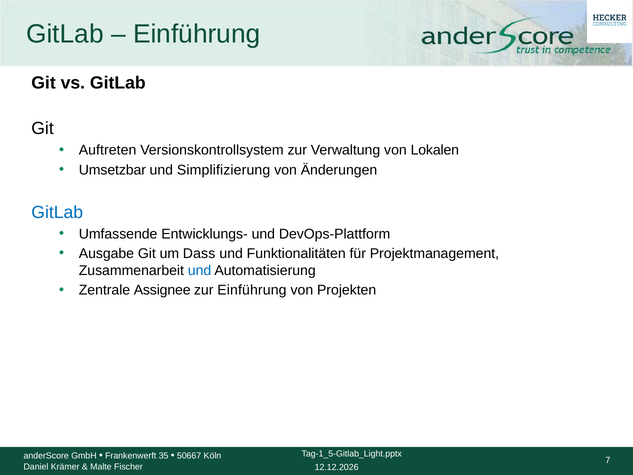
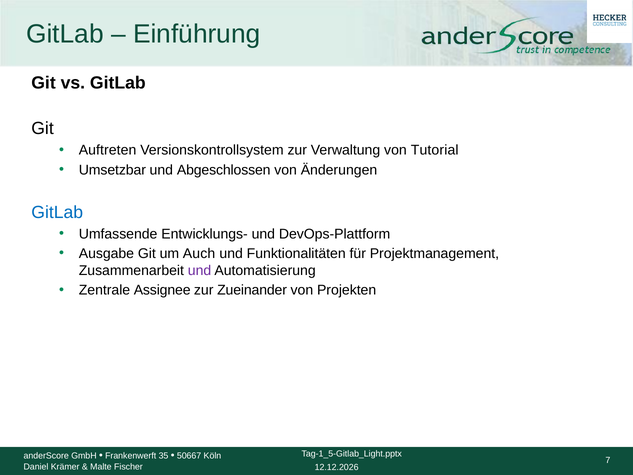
Lokalen: Lokalen -> Tutorial (435, 150)
Simplifizierung: Simplifizierung -> Abgeschlossen (224, 170)
Dass: Dass -> Auch (199, 254)
und colour: blue -> purple (200, 270)
zur Einführung: Einführung -> Zueinander (252, 290)
